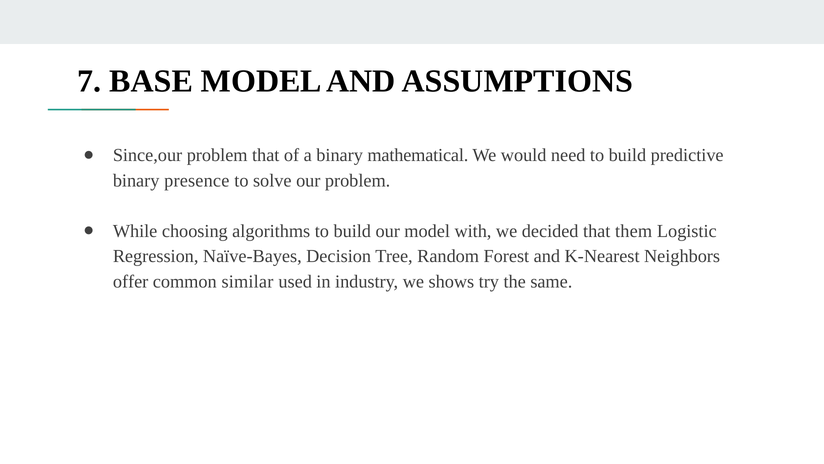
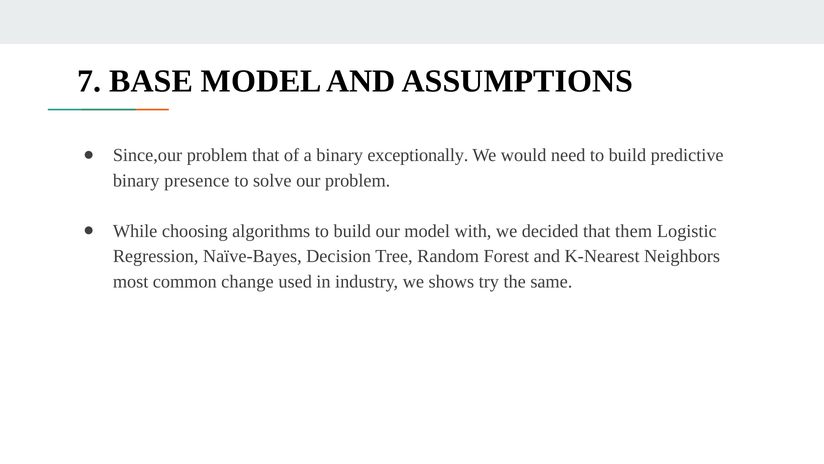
mathematical: mathematical -> exceptionally (418, 155)
offer: offer -> most (131, 281)
similar: similar -> change (247, 281)
